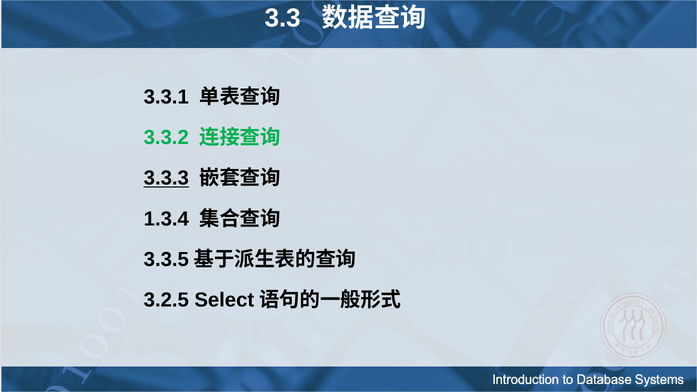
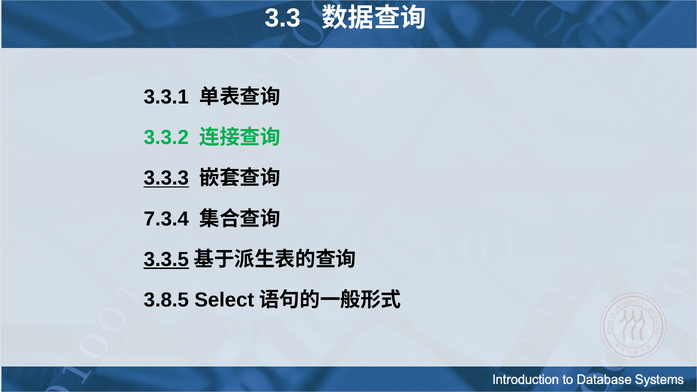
1.3.4: 1.3.4 -> 7.3.4 (166, 219)
3.3.5 underline: none -> present (166, 260)
3.2.5: 3.2.5 -> 3.8.5 (166, 300)
